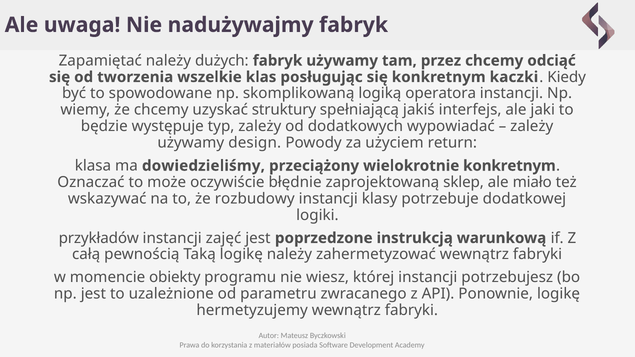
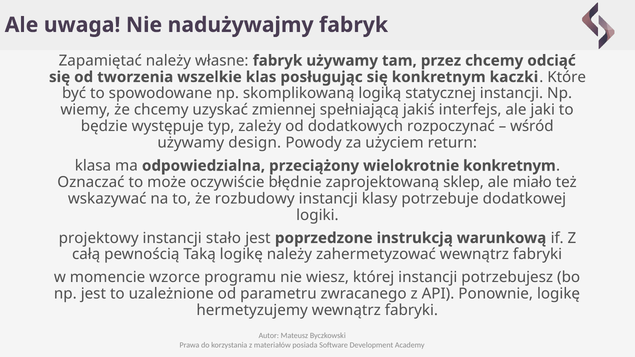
dużych: dużych -> własne (222, 61)
Kiedy: Kiedy -> Które (567, 77)
operatora: operatora -> statycznej (441, 94)
struktury: struktury -> zmiennej (284, 110)
wypowiadać: wypowiadać -> rozpoczynać (451, 126)
zależy: zależy -> wśród (532, 126)
dowiedzieliśmy: dowiedzieliśmy -> odpowiedzialna (204, 166)
przykładów: przykładów -> projektowy (99, 238)
zajęć: zajęć -> stało (223, 238)
obiekty: obiekty -> wzorce (175, 278)
